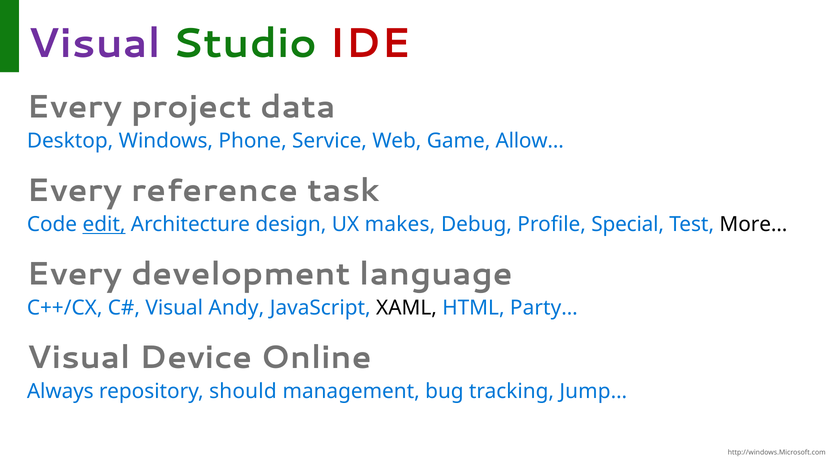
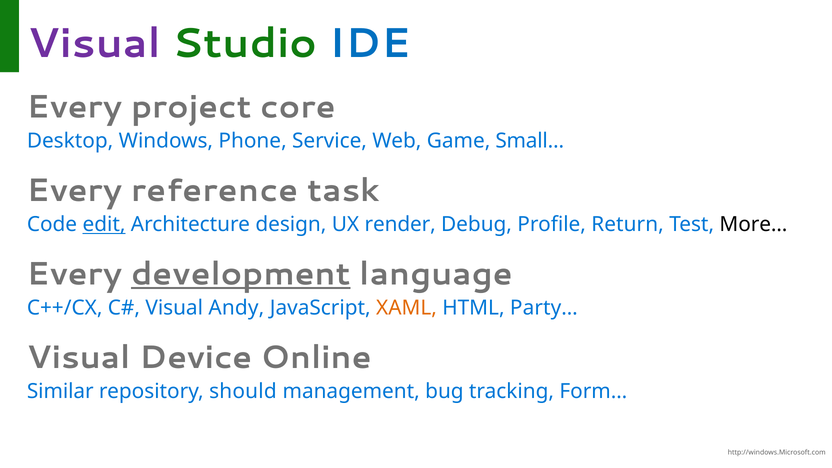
IDE colour: red -> blue (370, 44)
data: data -> core (298, 107)
Allow…: Allow… -> Small… (530, 141)
makes: makes -> render (400, 224)
Special: Special -> Return (628, 224)
development underline: none -> present (241, 274)
XAML colour: black -> orange (406, 308)
Always: Always -> Similar (60, 391)
Jump…: Jump… -> Form… (593, 391)
